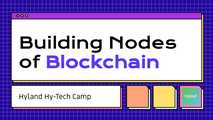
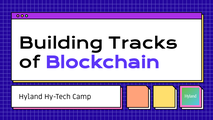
Nodes: Nodes -> Tracks (143, 43)
